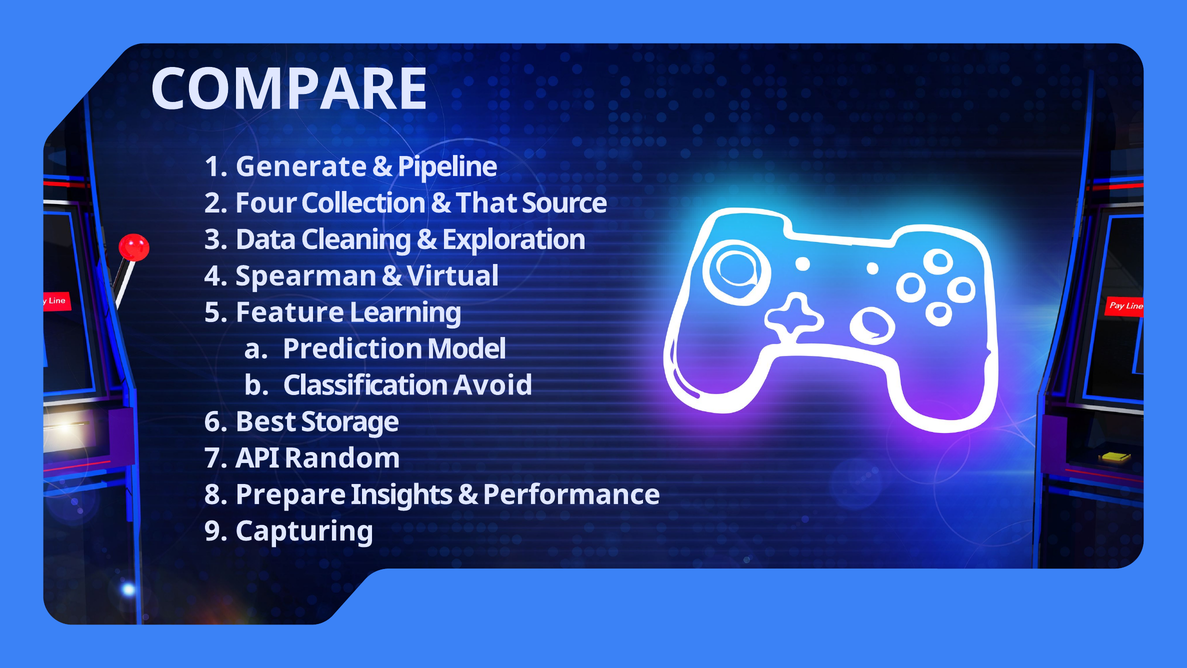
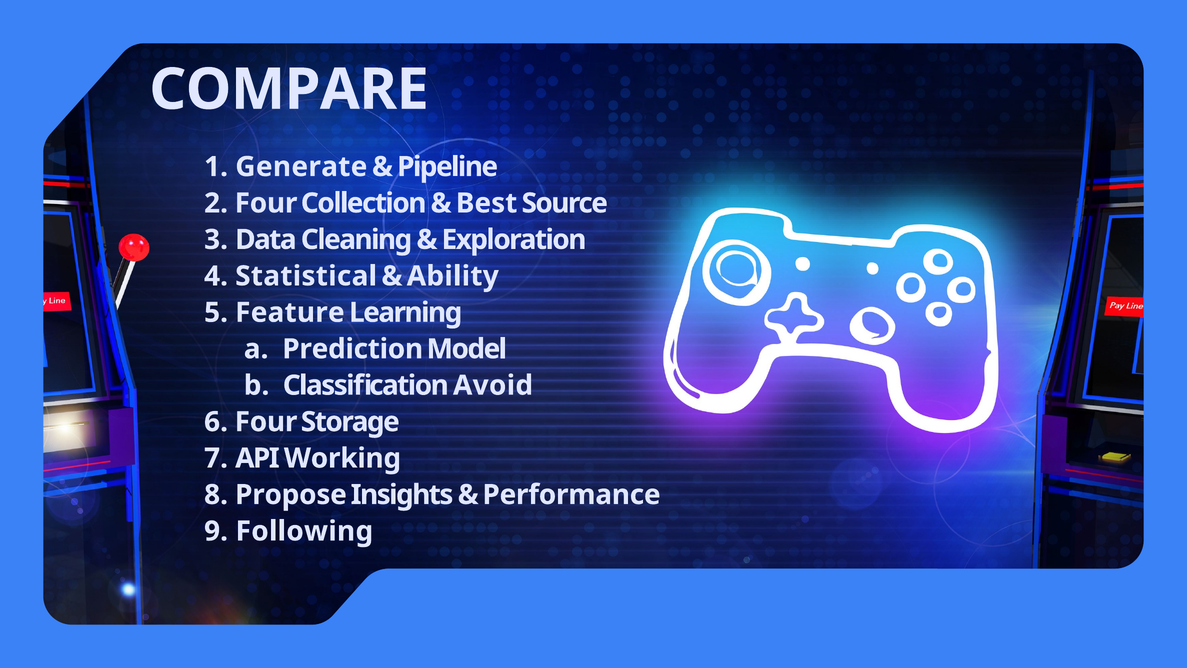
That: That -> Best (487, 203)
Spearman: Spearman -> Statistical (306, 276)
Virtual: Virtual -> Ability (453, 276)
Best: Best -> Four (266, 422)
Random: Random -> Working (343, 458)
Prepare: Prepare -> Propose (291, 495)
Capturing: Capturing -> Following (304, 531)
